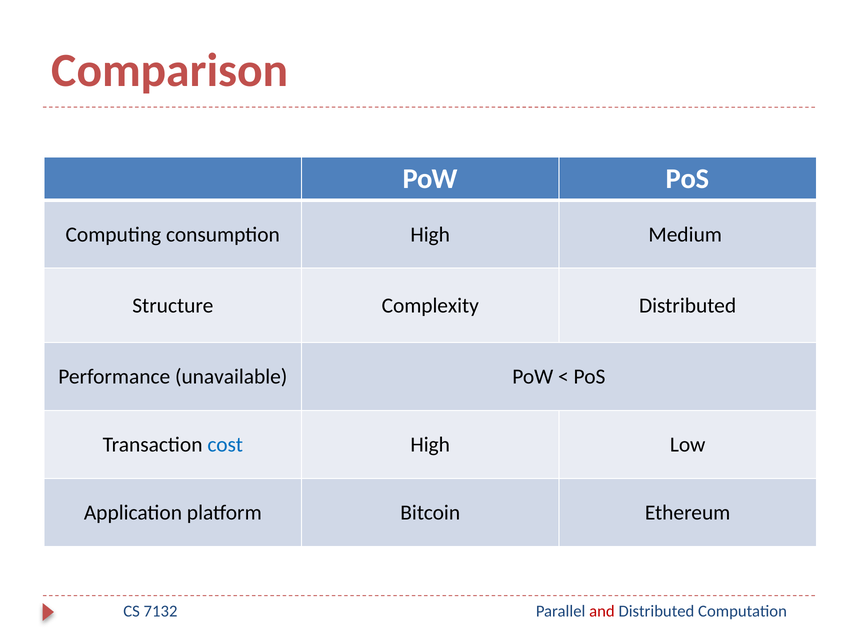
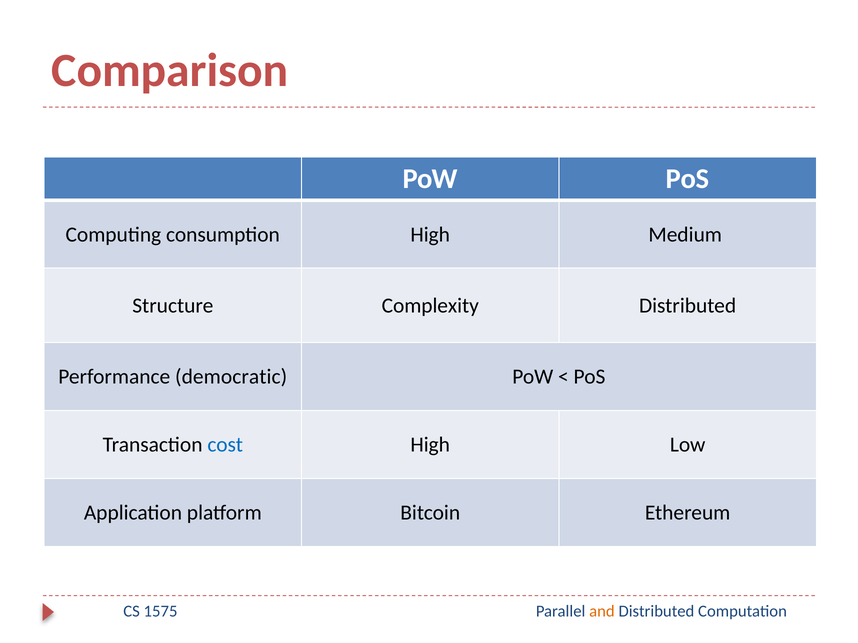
unavailable: unavailable -> democratic (231, 377)
7132: 7132 -> 1575 (161, 612)
and colour: red -> orange (602, 612)
